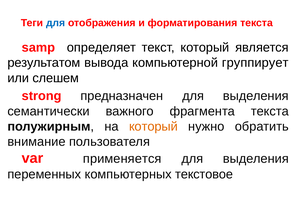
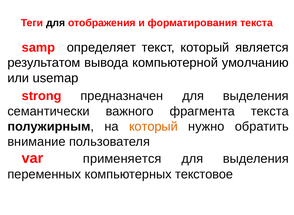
для colour: blue -> black (56, 23)
группирует: группирует -> умолчанию (255, 63)
слешем: слешем -> usemap (56, 78)
